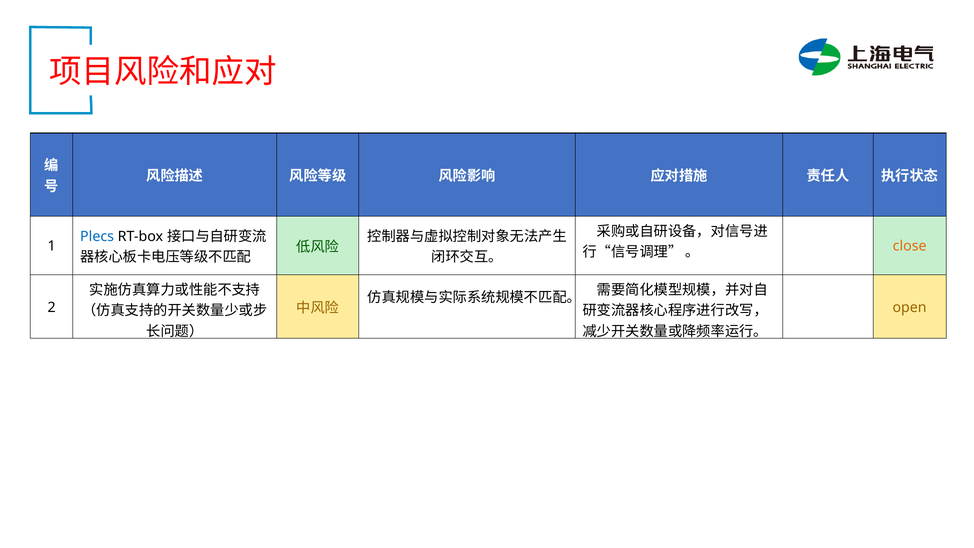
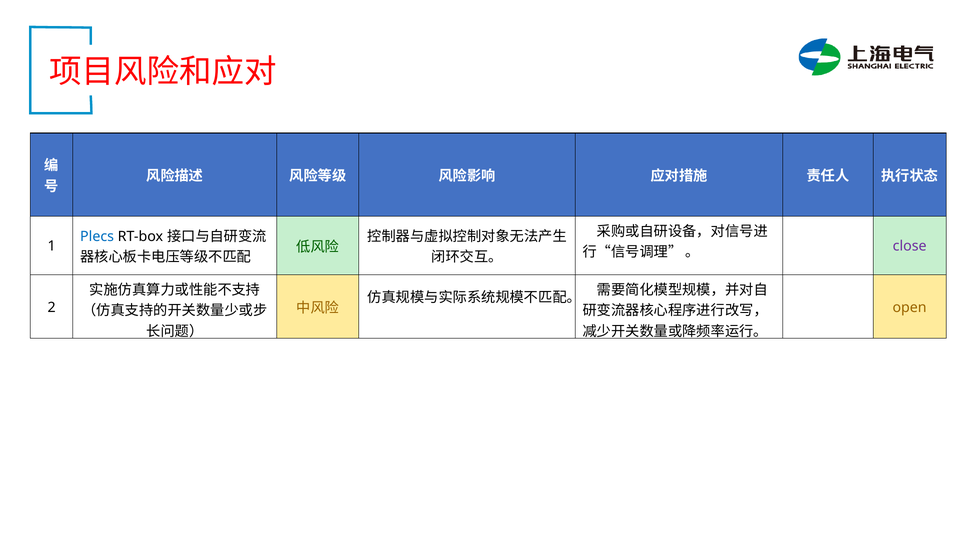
close colour: orange -> purple (910, 246)
